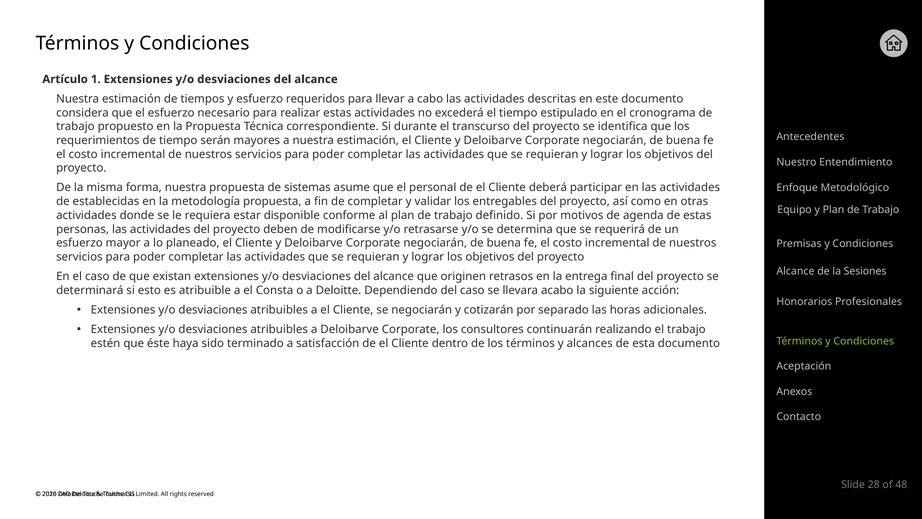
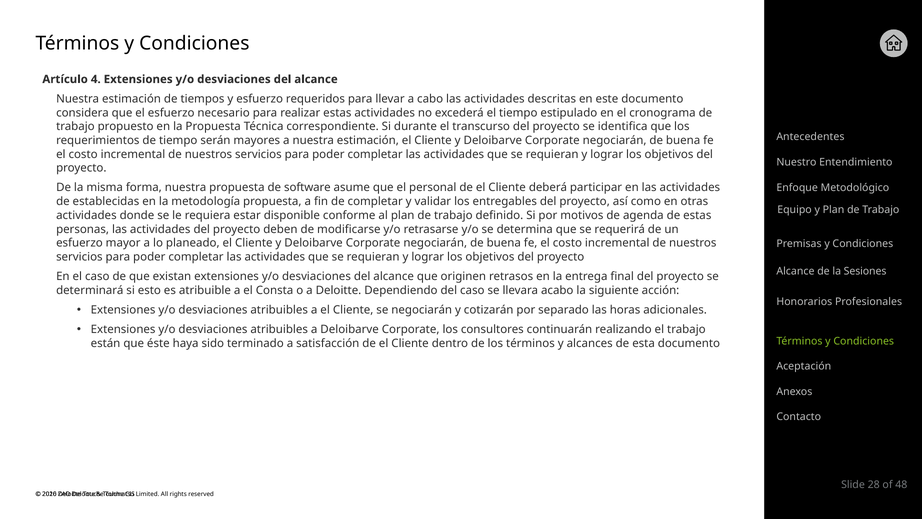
1: 1 -> 4 (96, 79)
sistemas: sistemas -> software (307, 188)
estén: estén -> están (106, 343)
